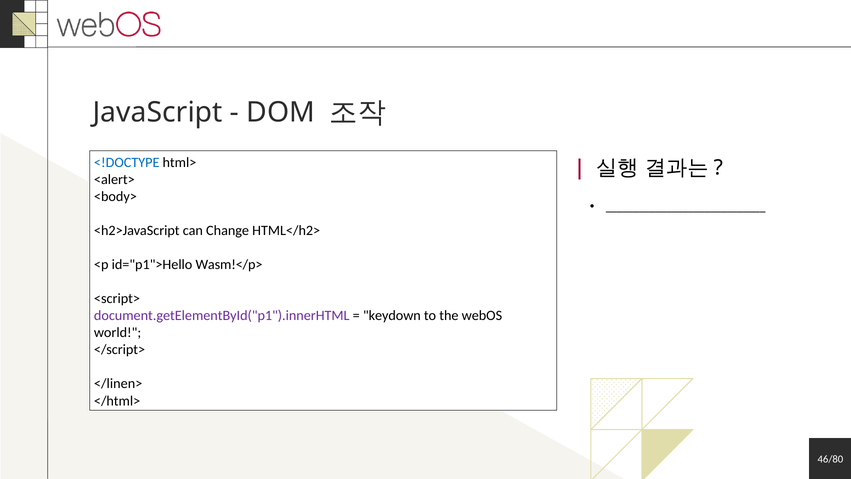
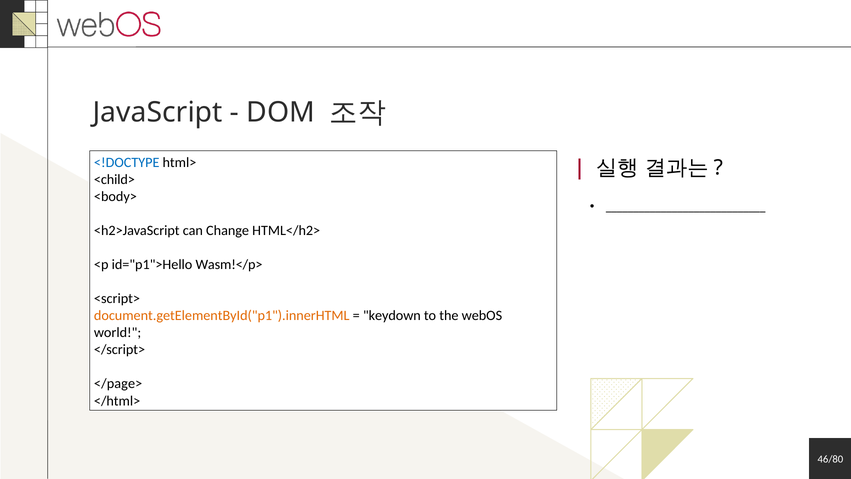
<alert>: <alert> -> <child> (114, 179)
document.getElementById("p1").innerHTML colour: purple -> orange (222, 315)
</linen>: </linen> -> </page> (118, 384)
